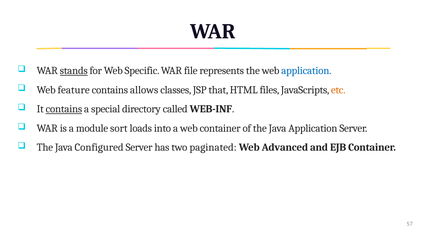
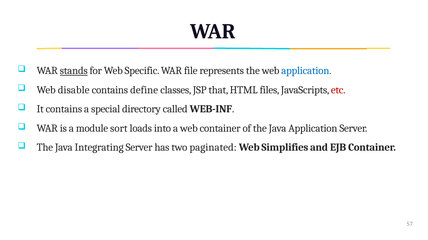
feature: feature -> disable (74, 90)
allows: allows -> define (144, 90)
etc colour: orange -> red (338, 90)
contains underline: present -> none (64, 109)
Configured: Configured -> Integrating (99, 148)
Advanced: Advanced -> Simplifies (285, 148)
